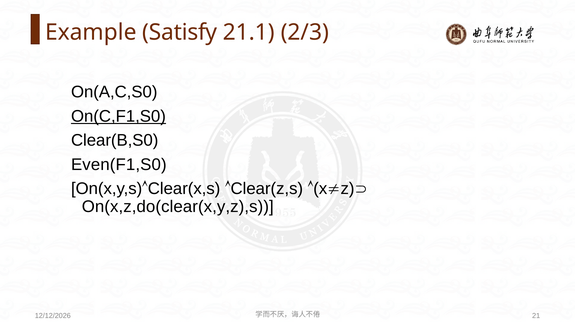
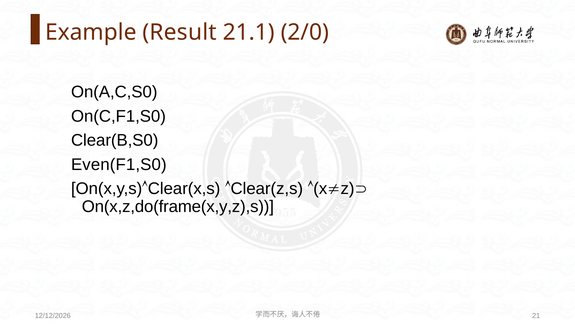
Satisfy: Satisfy -> Result (180, 32)
2/3: 2/3 -> 2/0 (305, 32)
On(C,F1,S0 underline: present -> none (118, 116)
On(x,z,do(clear(x,y,z),s: On(x,z,do(clear(x,y,z),s -> On(x,z,do(frame(x,y,z),s (178, 206)
